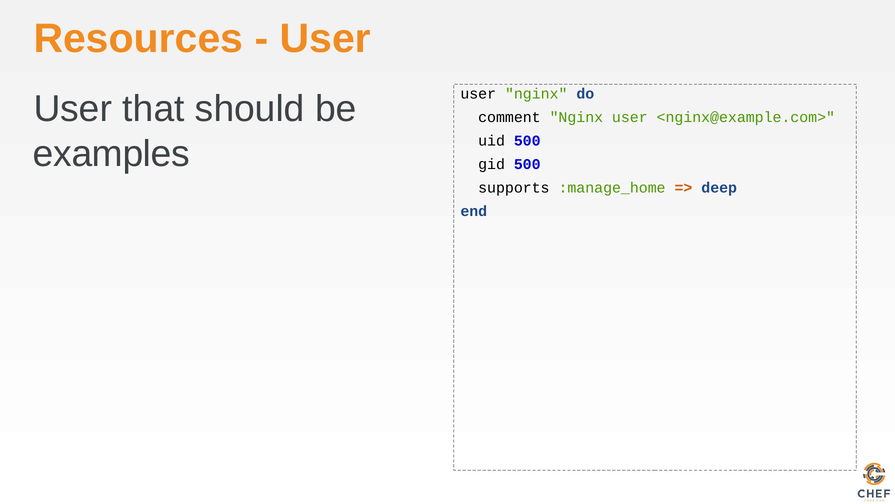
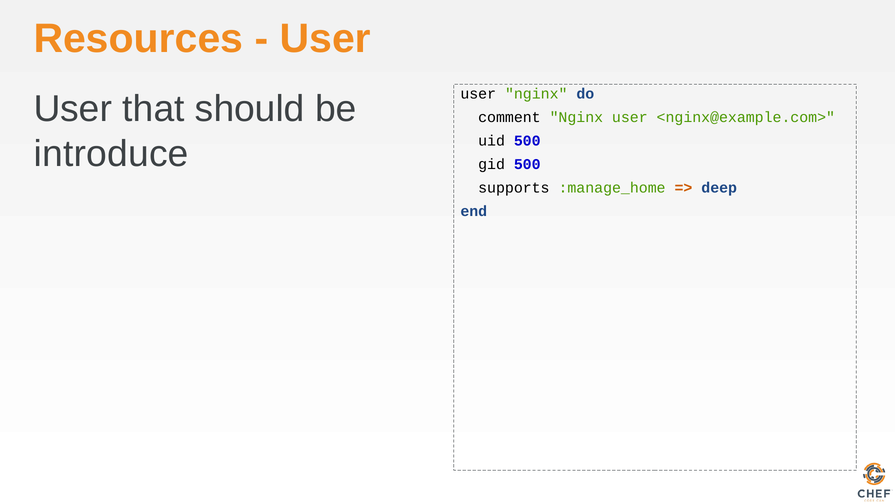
examples: examples -> introduce (111, 154)
